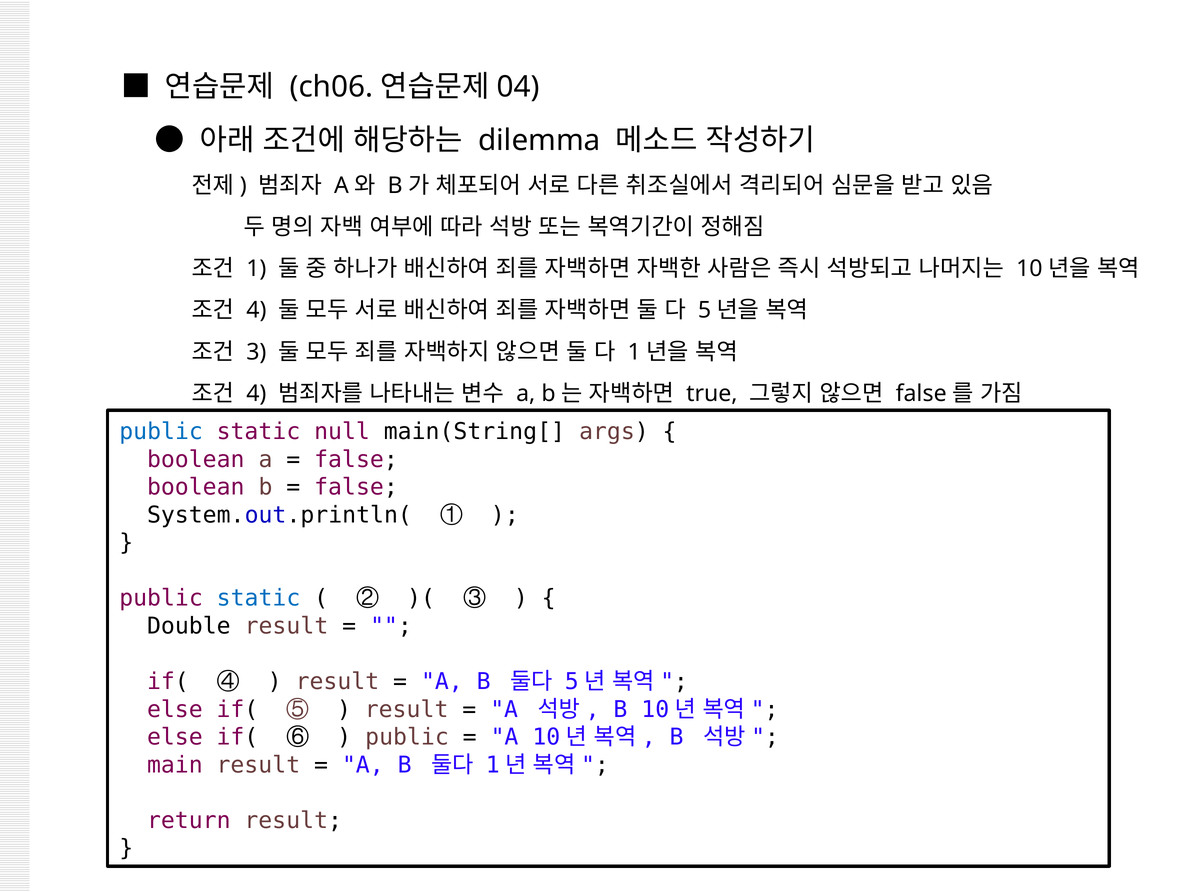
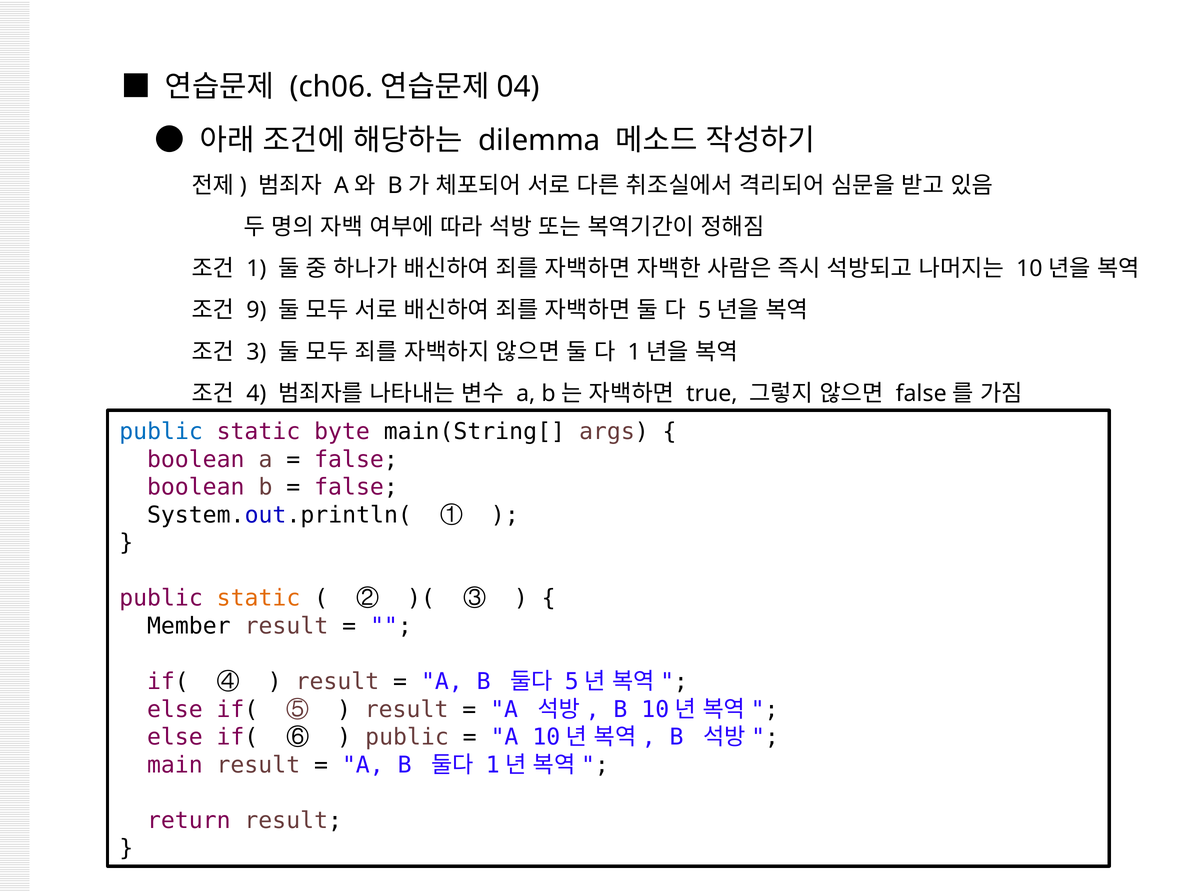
4: 4 -> 9 (256, 310)
null: null -> byte (342, 432)
static colour: blue -> orange (259, 598)
Double: Double -> Member (189, 626)
